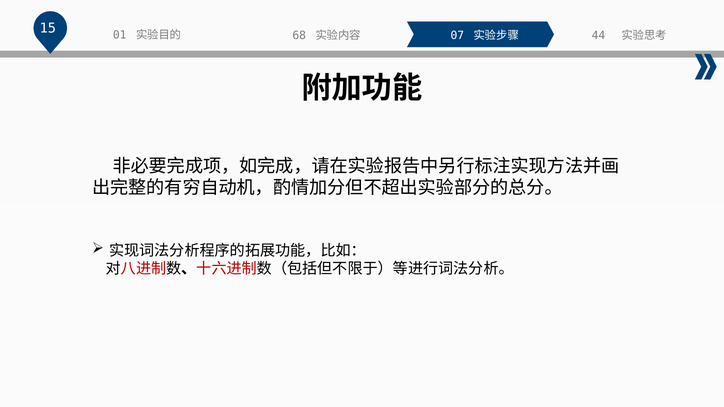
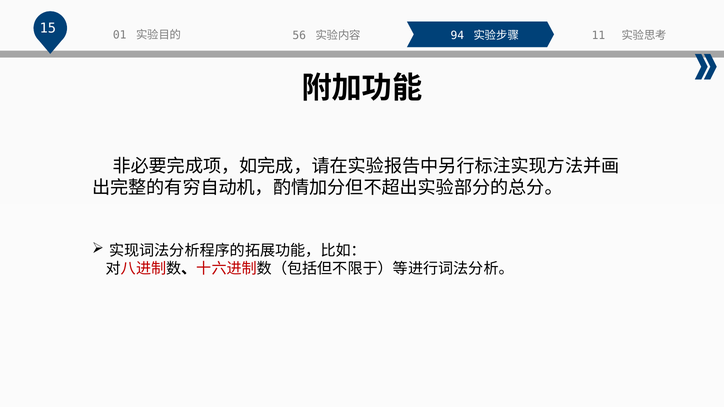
44: 44 -> 11 (598, 36)
68: 68 -> 56 (299, 36)
07: 07 -> 94 (457, 36)
